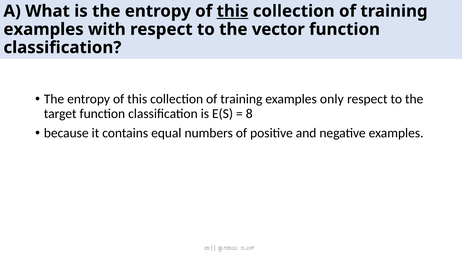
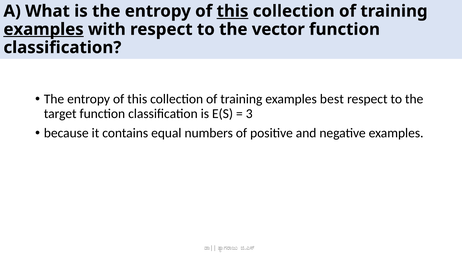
examples underline: none -> present (44, 29)
only: only -> best (332, 99)
8: 8 -> 3 (249, 114)
